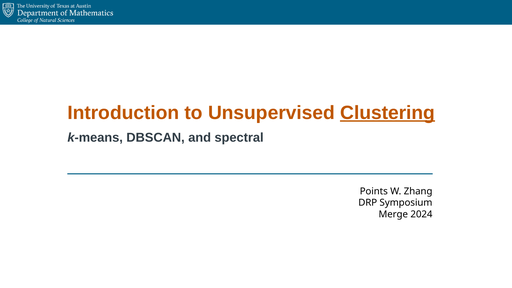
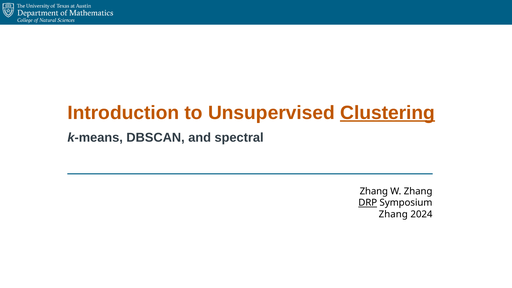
Points: Points -> Zhang (374, 191)
DRP underline: none -> present (368, 203)
Merge: Merge -> Zhang (393, 214)
